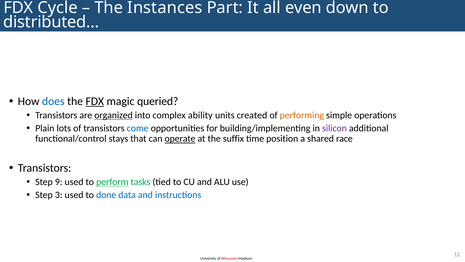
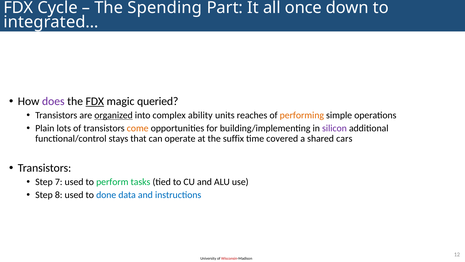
Instances: Instances -> Spending (165, 8)
even: even -> once (303, 8)
distributed…: distributed… -> integrated… (51, 22)
does colour: blue -> purple (53, 101)
created: created -> reaches (252, 115)
come colour: blue -> orange (138, 128)
operate underline: present -> none (180, 138)
position: position -> covered (282, 138)
race: race -> cars (344, 138)
9: 9 -> 7 (59, 182)
perform underline: present -> none (112, 182)
3: 3 -> 8 (59, 195)
